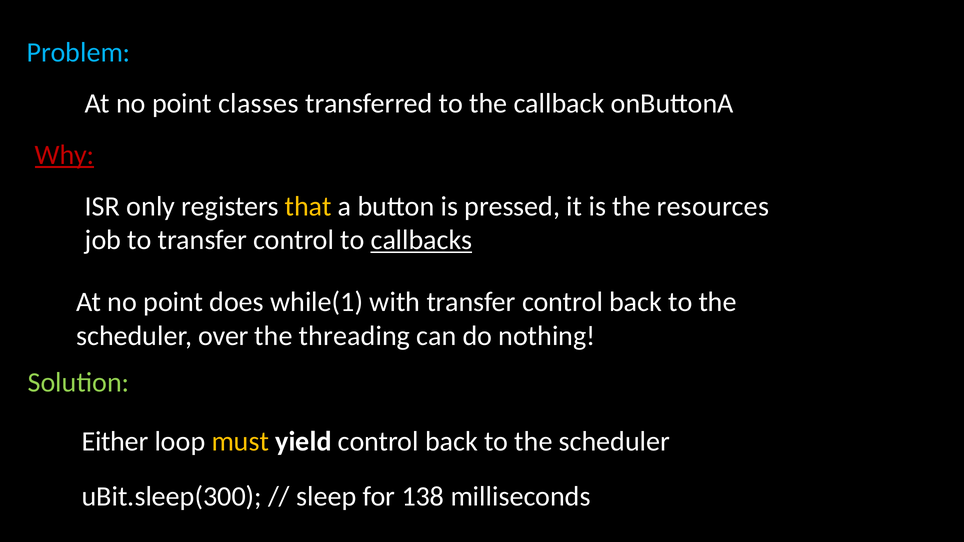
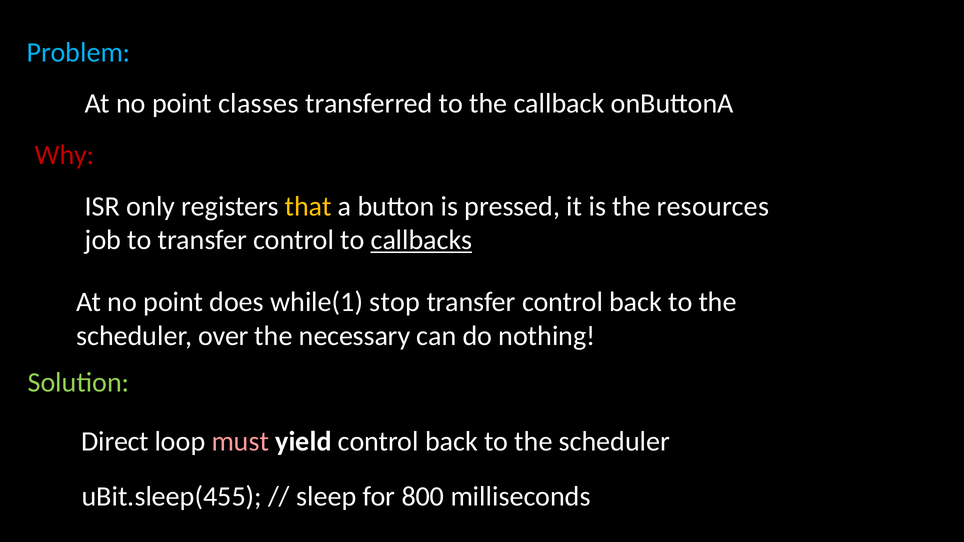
Why underline: present -> none (65, 155)
with: with -> stop (395, 302)
threading: threading -> necessary (355, 336)
Either: Either -> Direct (115, 442)
must colour: yellow -> pink (240, 442)
uBit.sleep(300: uBit.sleep(300 -> uBit.sleep(455 (172, 497)
138: 138 -> 800 (423, 497)
